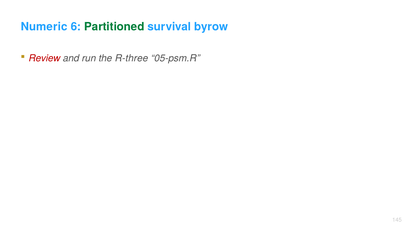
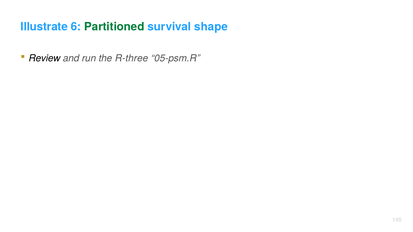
Numeric: Numeric -> Illustrate (44, 27)
byrow: byrow -> shape (211, 27)
Review colour: red -> black (45, 59)
